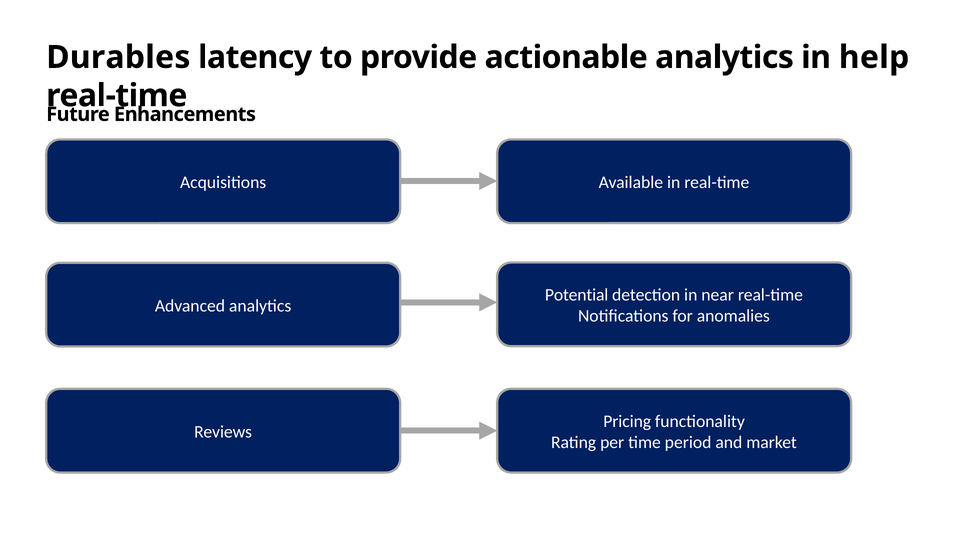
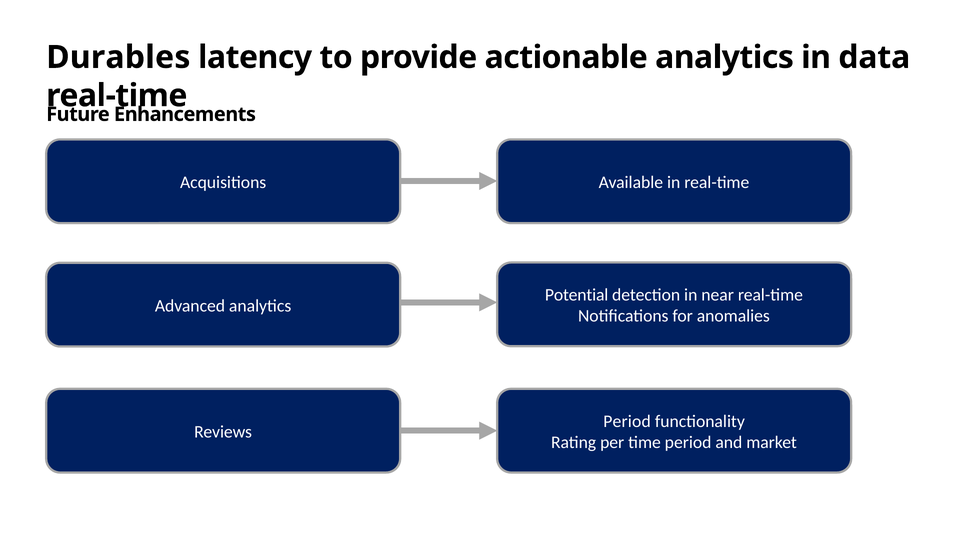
help: help -> data (874, 57)
Pricing: Pricing -> Period (627, 421)
